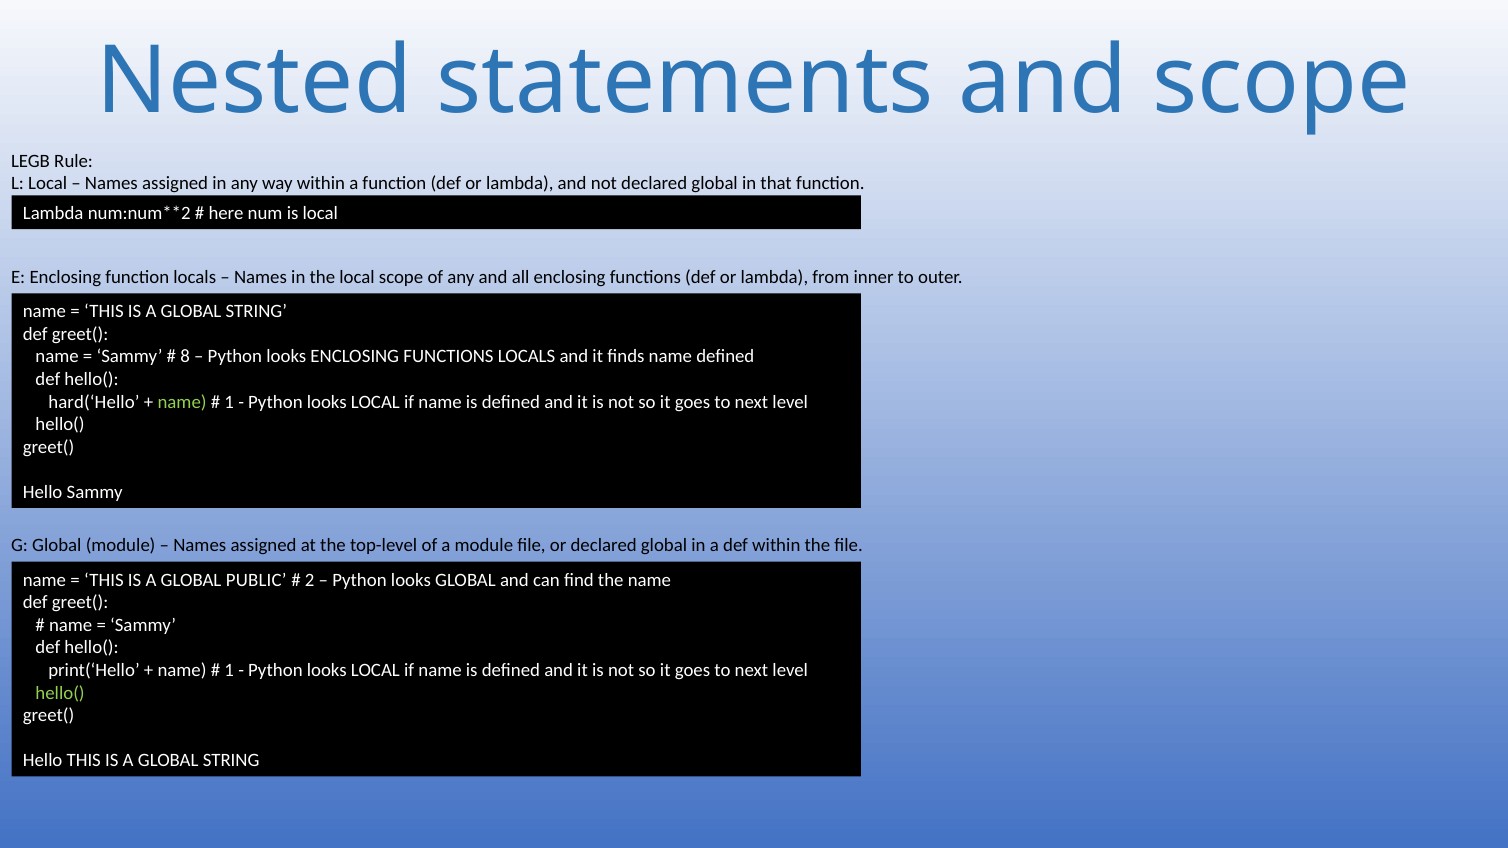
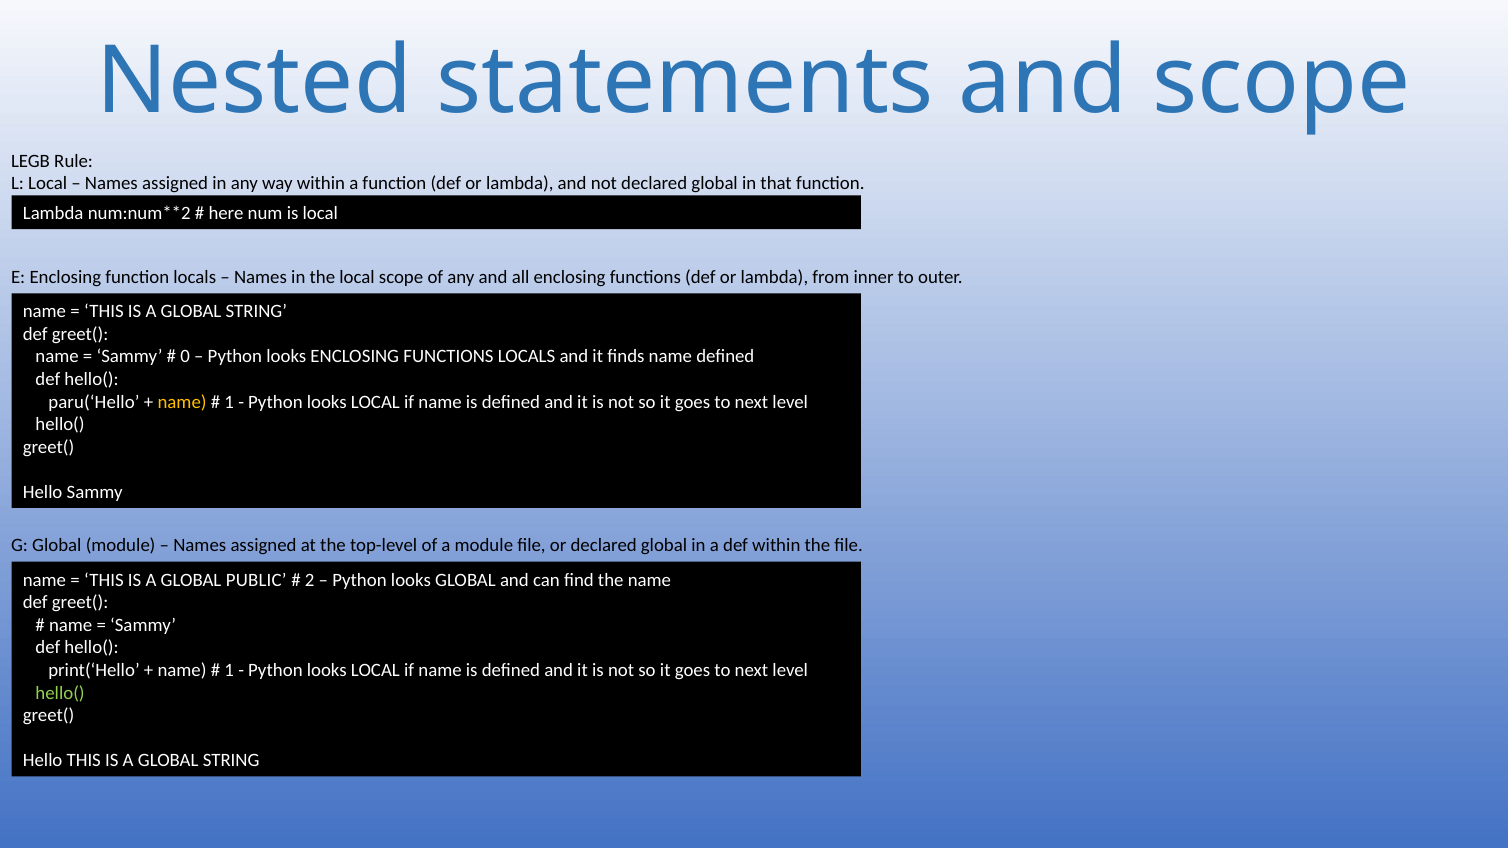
8: 8 -> 0 (185, 357)
hard(‘Hello: hard(‘Hello -> paru(‘Hello (94, 402)
name colour: light green -> yellow (182, 402)
